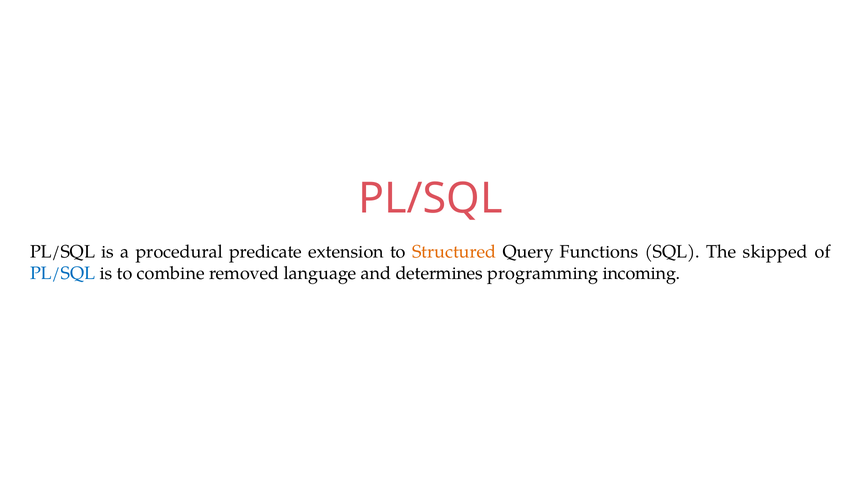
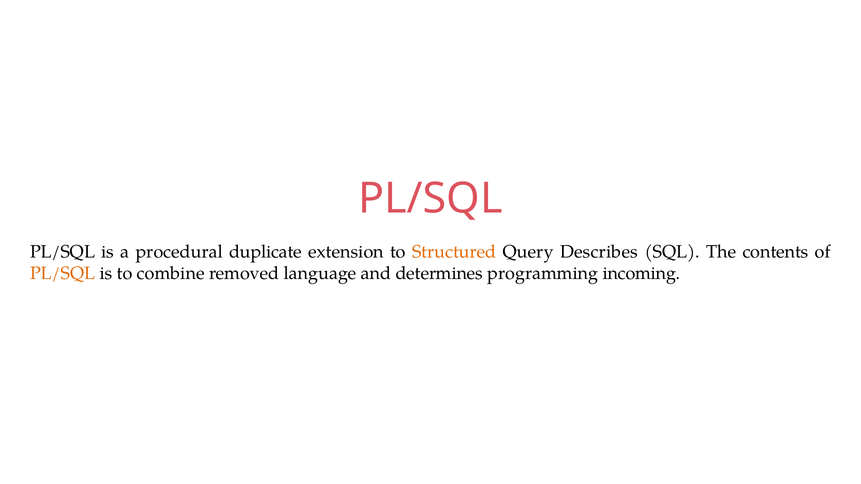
predicate: predicate -> duplicate (266, 252)
Functions: Functions -> Describes (599, 252)
skipped: skipped -> contents (776, 252)
PL/SQL colour: blue -> orange (63, 273)
